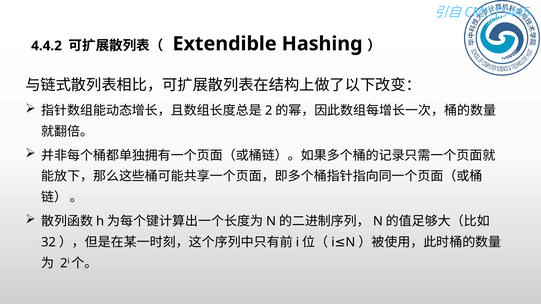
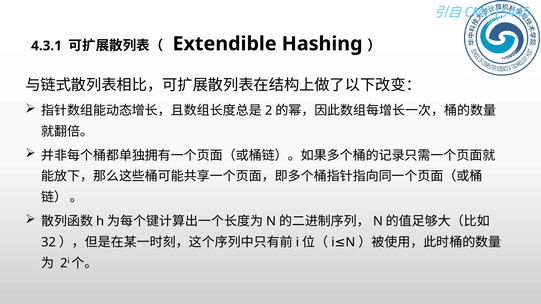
4.4.2: 4.4.2 -> 4.3.1 (47, 46)
